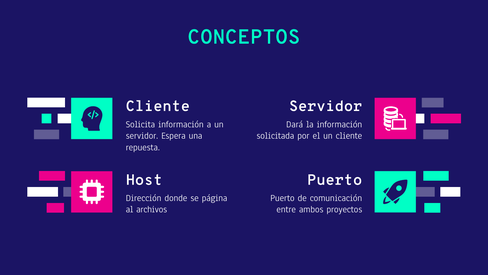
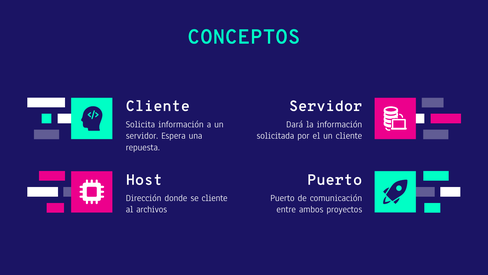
se página: página -> cliente (215, 198)
